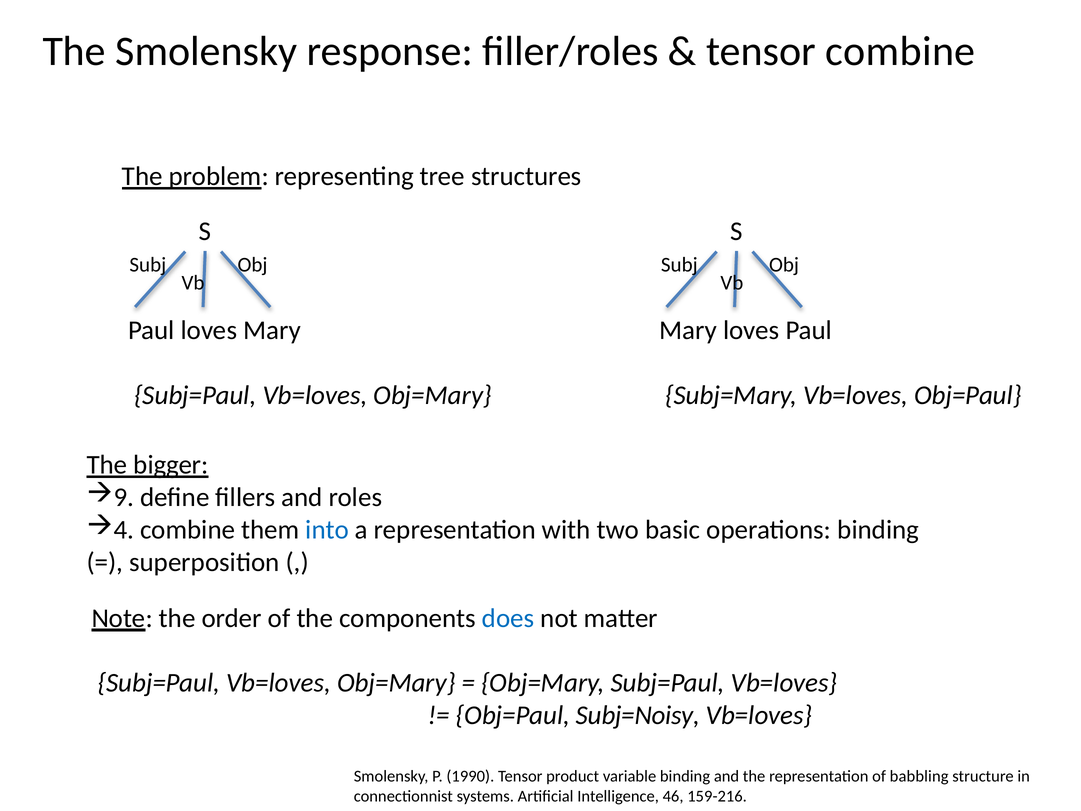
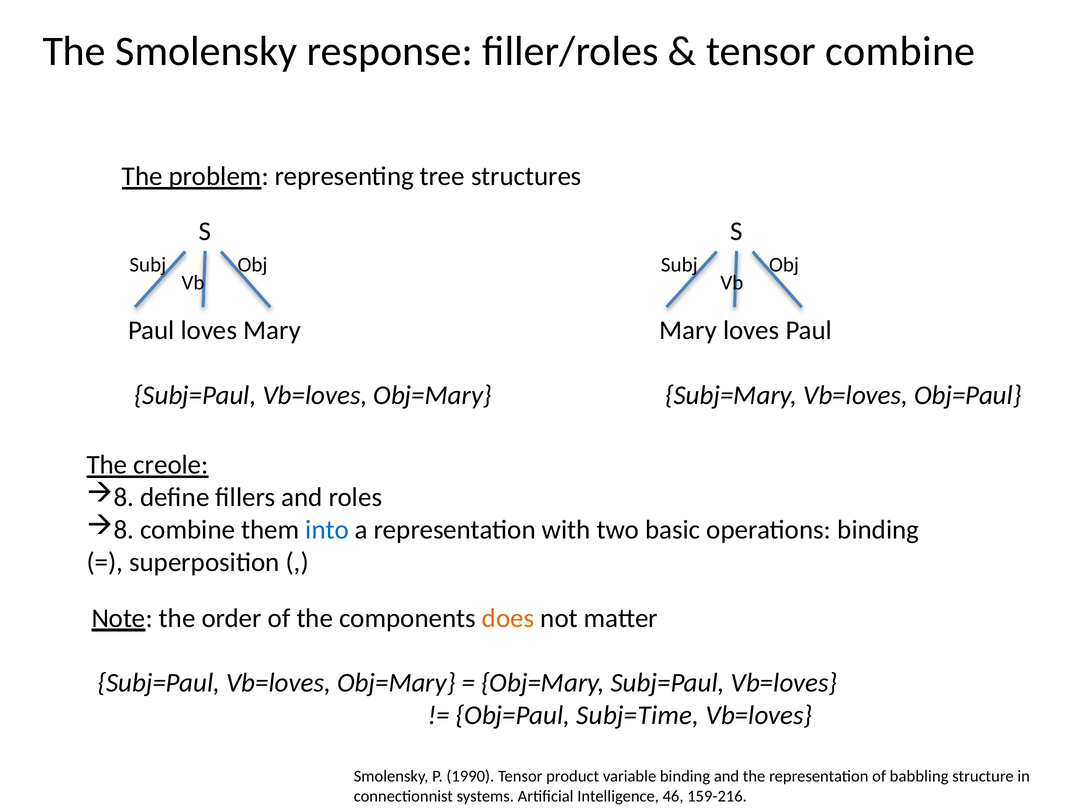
bigger: bigger -> creole (171, 465)
9: 9 -> 8 (124, 497)
4: 4 -> 8 (124, 530)
does colour: blue -> orange (508, 618)
Subj=Noisy: Subj=Noisy -> Subj=Time (638, 715)
